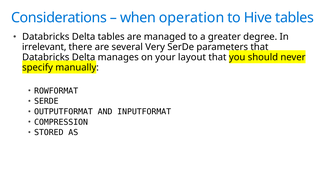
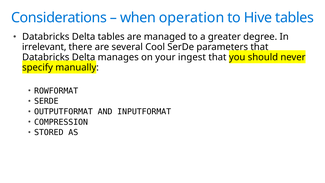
Very: Very -> Cool (155, 47)
layout: layout -> ingest (192, 57)
